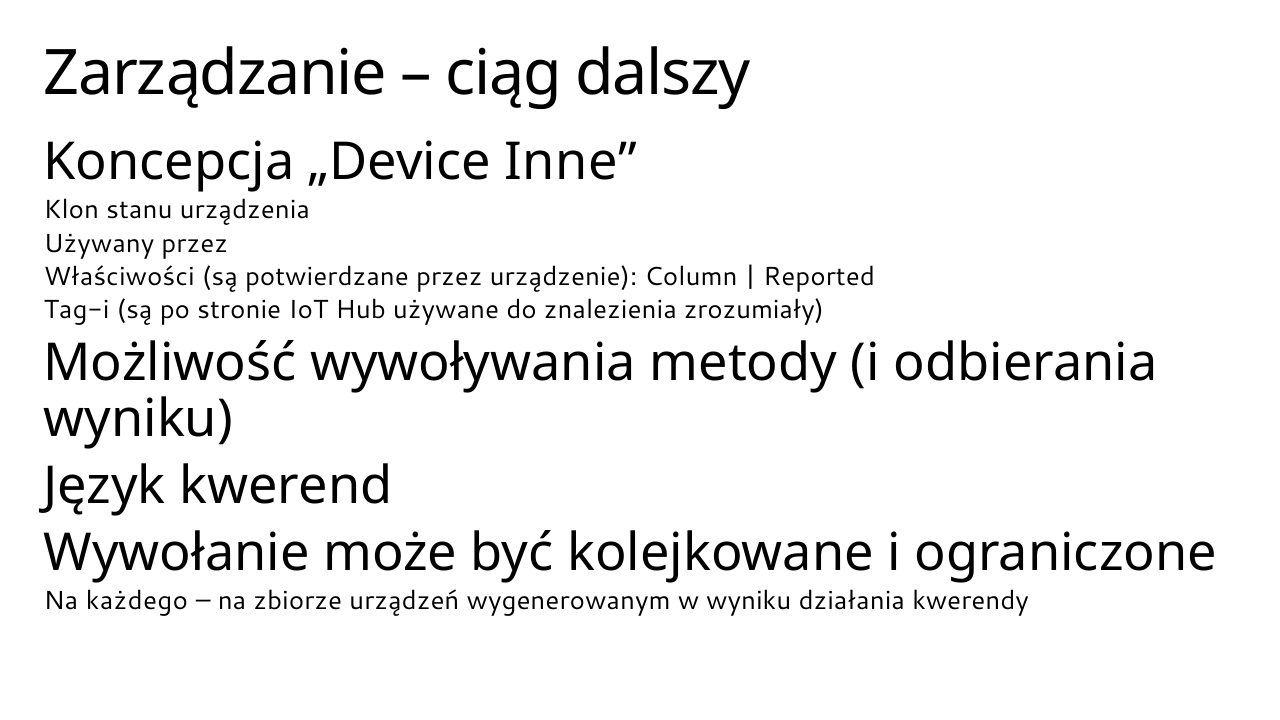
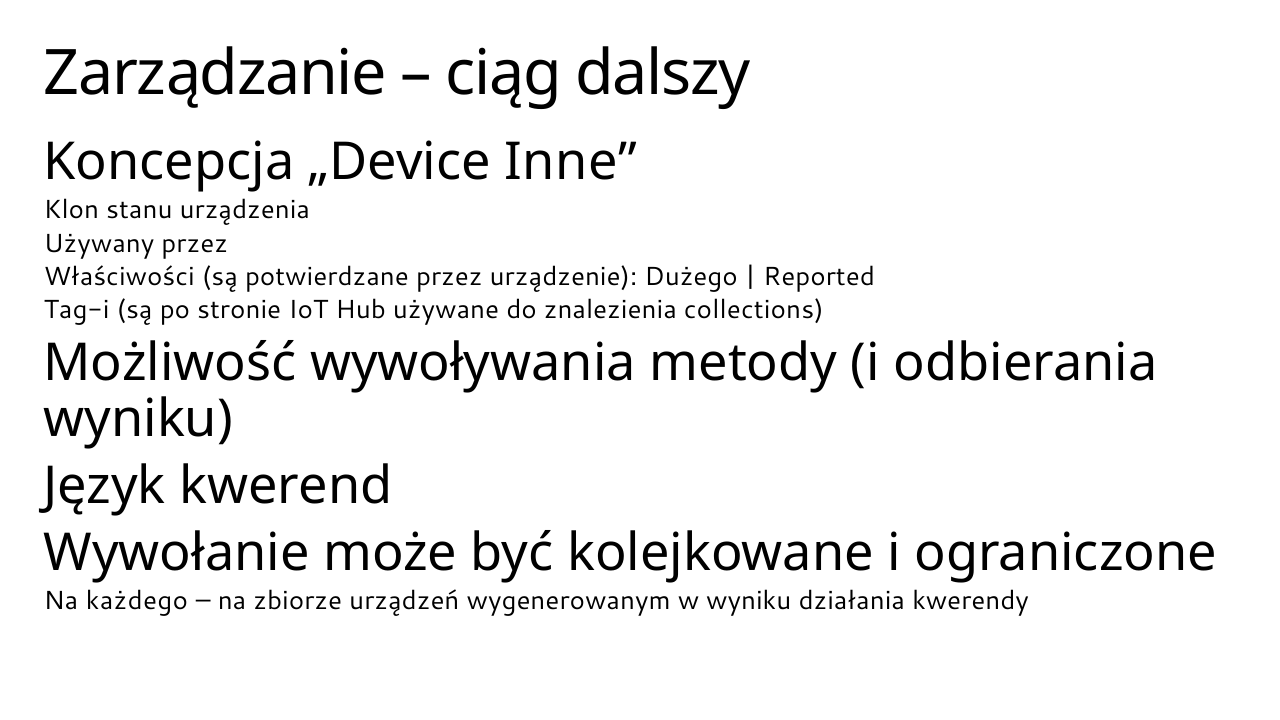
Column: Column -> Dużego (691, 277)
zrozumiały: zrozumiały -> collections (754, 310)
